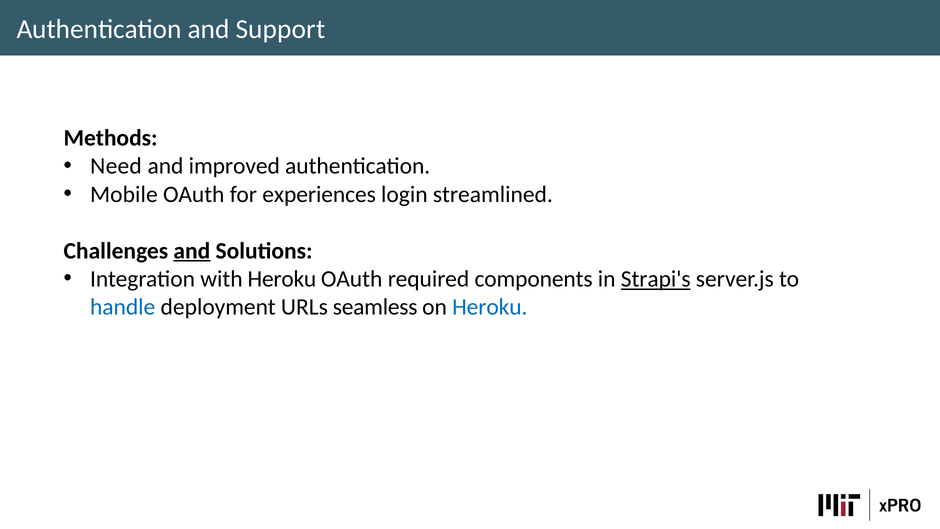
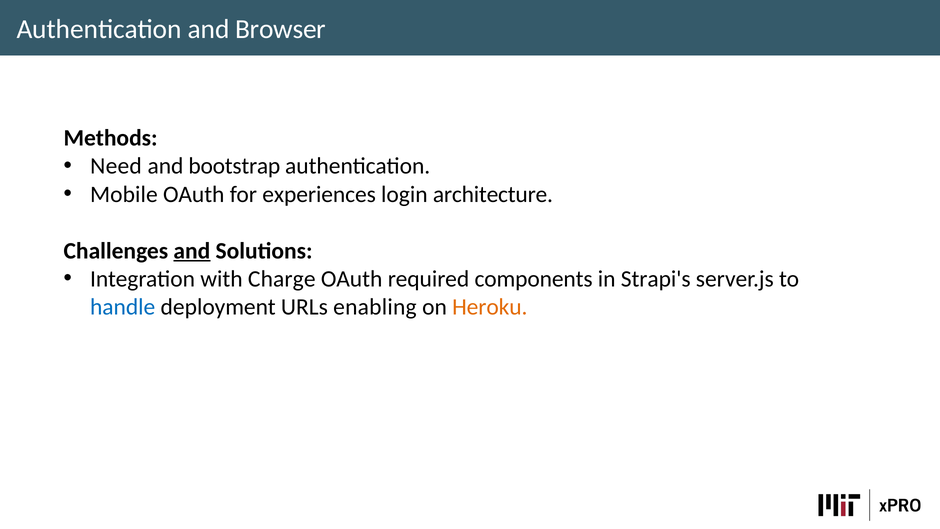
Support: Support -> Browser (281, 29)
improved: improved -> bootstrap (234, 166)
streamlined: streamlined -> architecture (493, 194)
with Heroku: Heroku -> Charge (282, 279)
Strapi's underline: present -> none (656, 279)
seamless: seamless -> enabling (375, 307)
Heroku colour: blue -> orange (490, 307)
